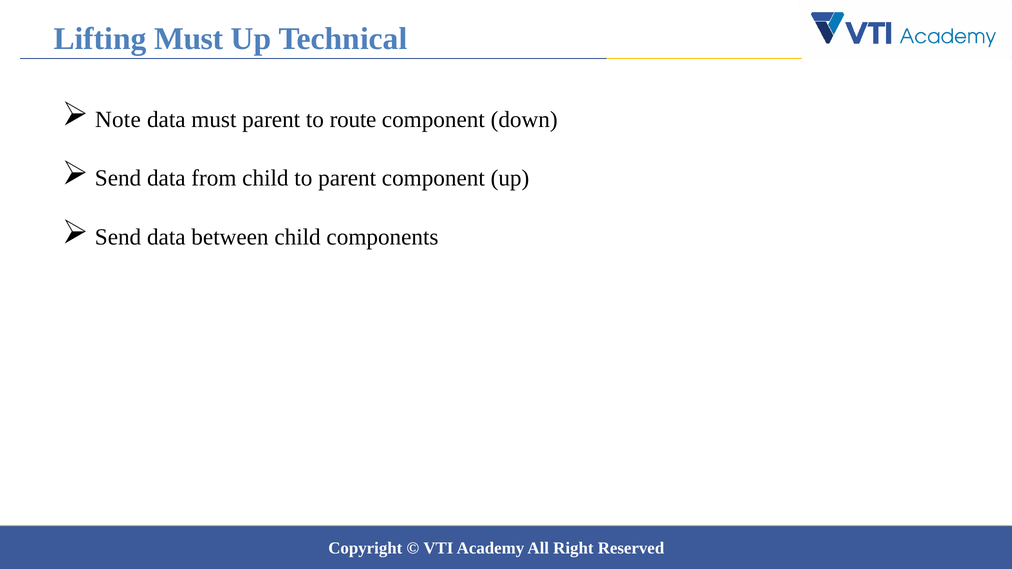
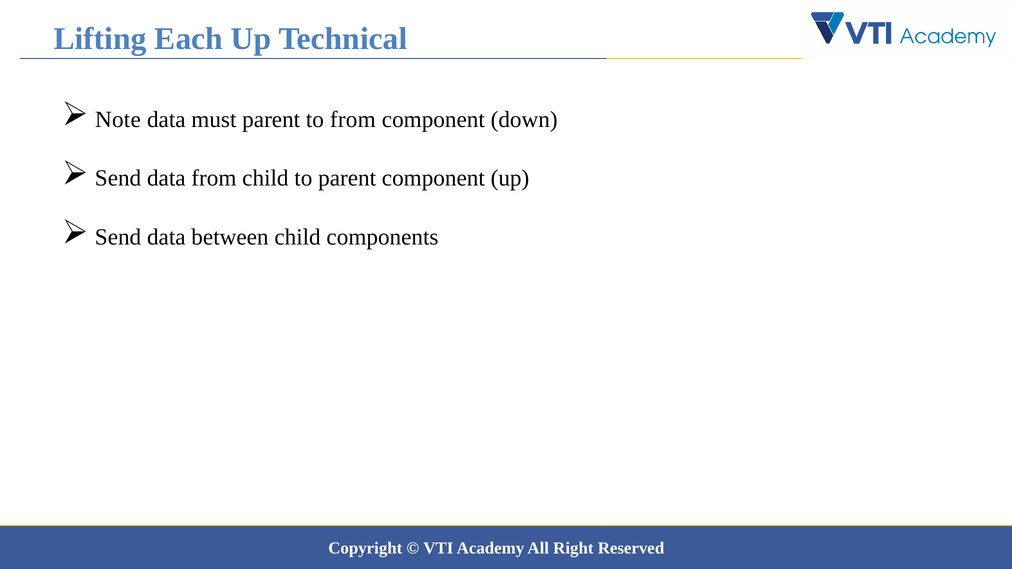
Lifting Must: Must -> Each (189, 39)
to route: route -> from (353, 119)
